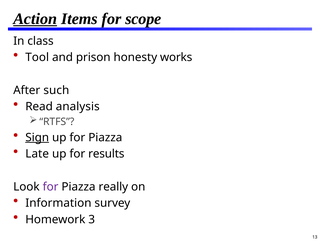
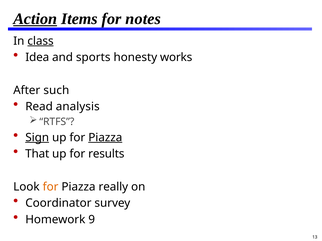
scope: scope -> notes (143, 19)
class underline: none -> present (41, 41)
Tool: Tool -> Idea (37, 57)
prison: prison -> sports (93, 57)
Piazza underline: none -> present (105, 138)
Late: Late -> That (37, 154)
for colour: purple -> orange (51, 187)
Information: Information -> Coordinator (58, 204)
3: 3 -> 9 (92, 220)
